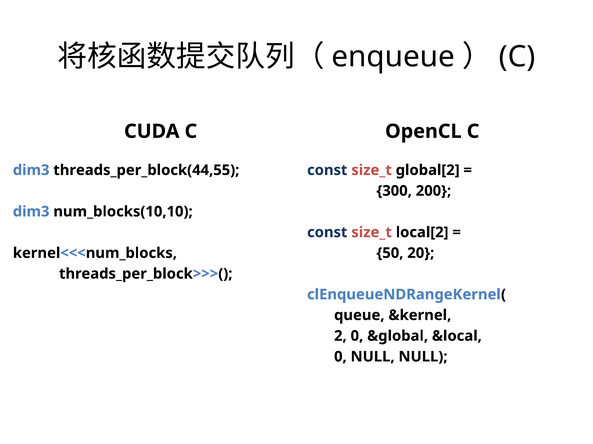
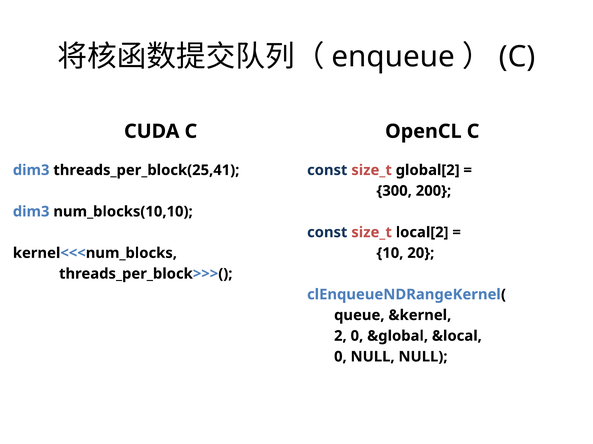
threads_per_block(44,55: threads_per_block(44,55 -> threads_per_block(25,41 (146, 170)
50: 50 -> 10 (390, 253)
